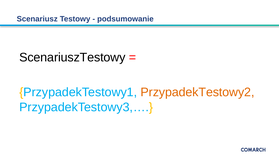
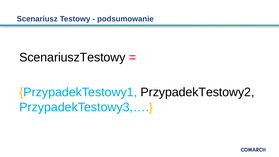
PrzypadekTestowy2 colour: orange -> black (198, 92)
